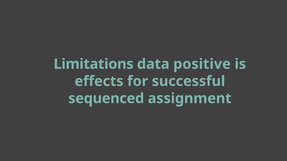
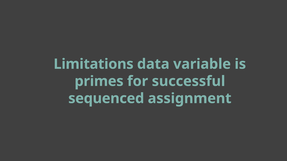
positive: positive -> variable (202, 64)
effects: effects -> primes (99, 81)
